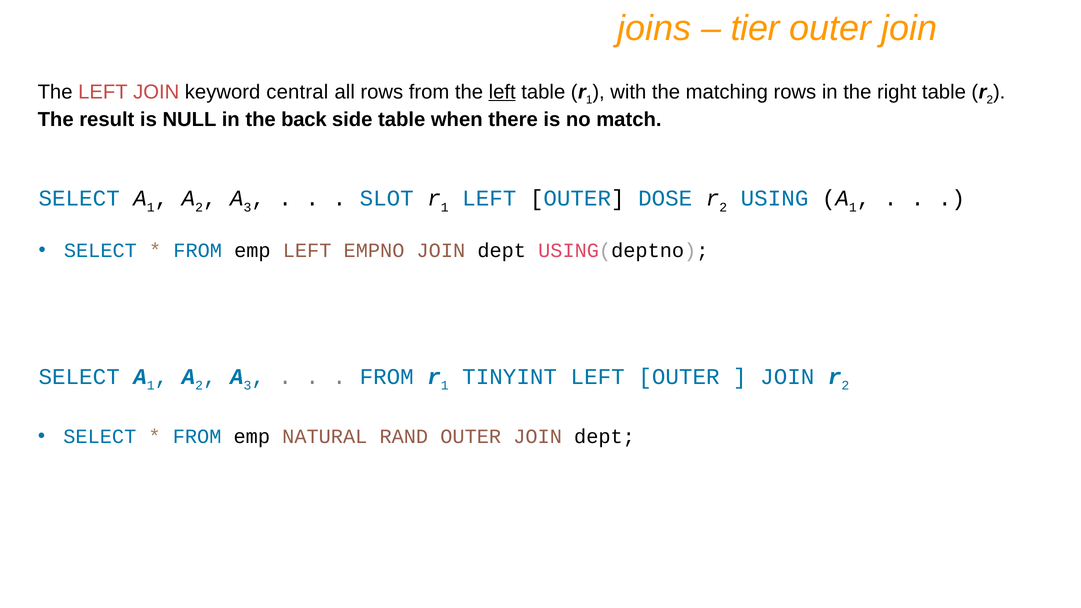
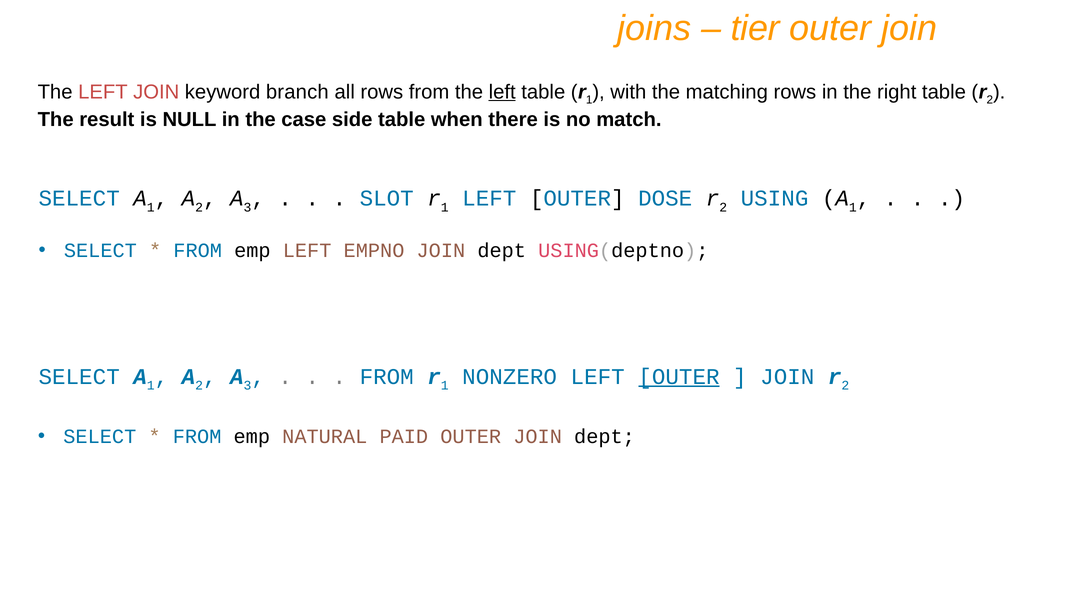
central: central -> branch (297, 92)
back: back -> case (304, 119)
TINYINT: TINYINT -> NONZERO (510, 377)
OUTER underline: none -> present (679, 377)
RAND: RAND -> PAID (404, 436)
